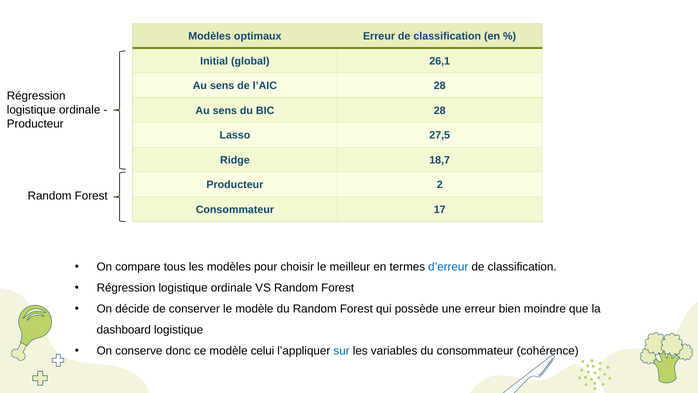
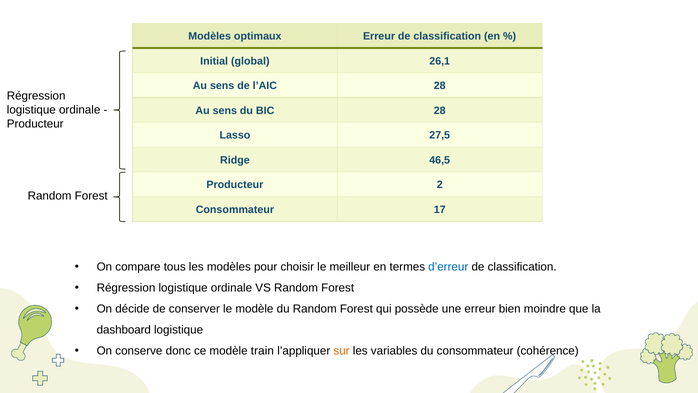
18,7: 18,7 -> 46,5 (440, 160)
celui: celui -> train (262, 351)
sur colour: blue -> orange (342, 351)
